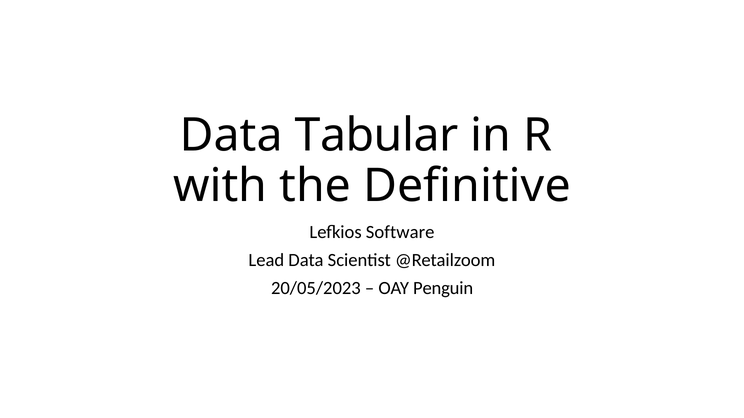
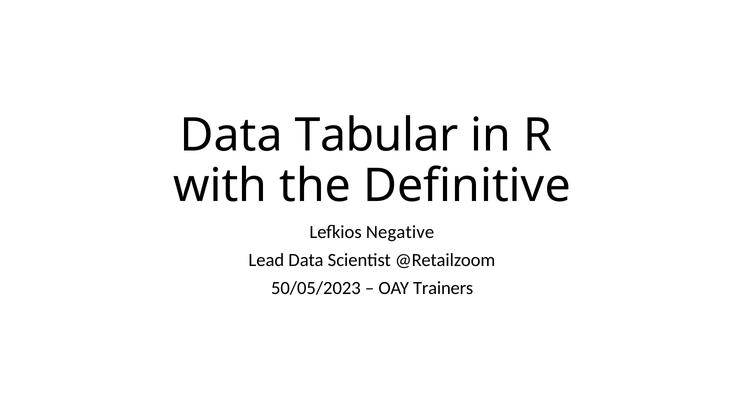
Software: Software -> Negative (400, 233)
20/05/2023: 20/05/2023 -> 50/05/2023 (316, 288)
Penguin: Penguin -> Trainers (443, 288)
